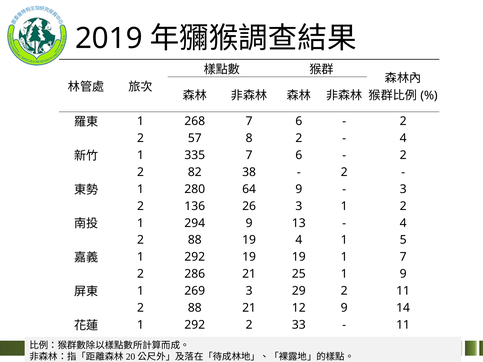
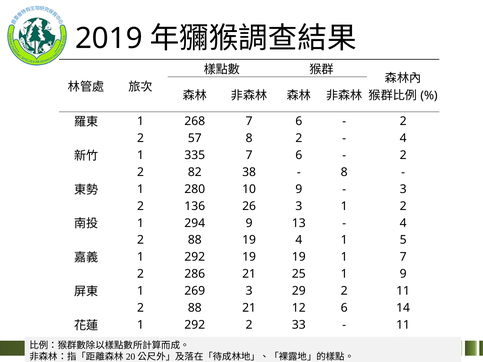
2: 2 -> 8 (344, 172)
280 64: 64 -> 10 (249, 189)
12 9: 9 -> 6 (344, 308)
